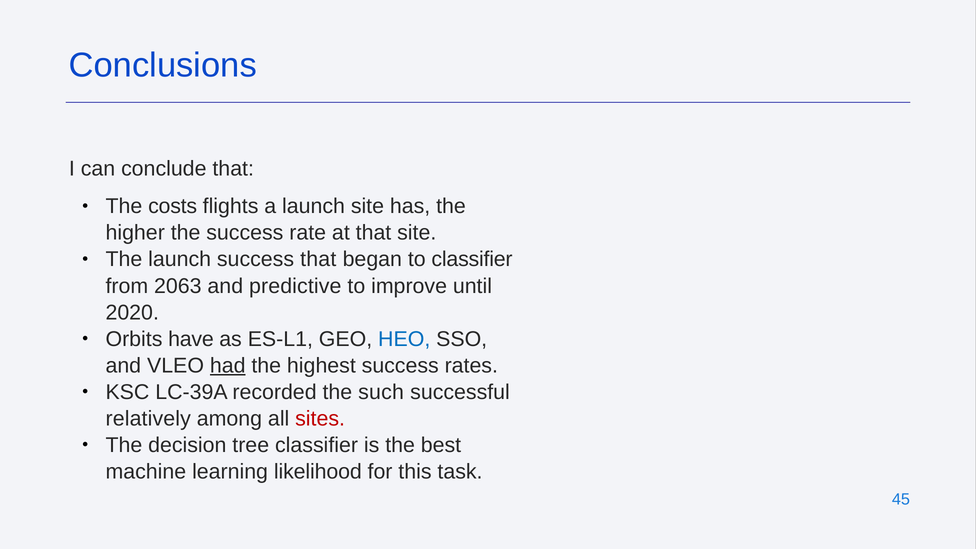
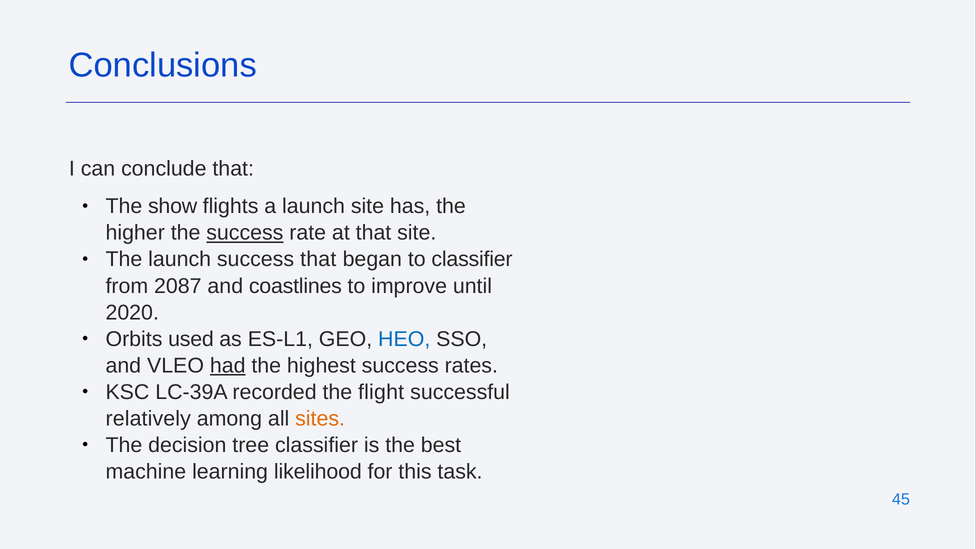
costs: costs -> show (173, 206)
success underline: none -> present (245, 233)
2063: 2063 -> 2087 (178, 286)
predictive: predictive -> coastlines (295, 286)
have: have -> used (191, 339)
such: such -> flight (381, 392)
sites colour: red -> orange (320, 419)
